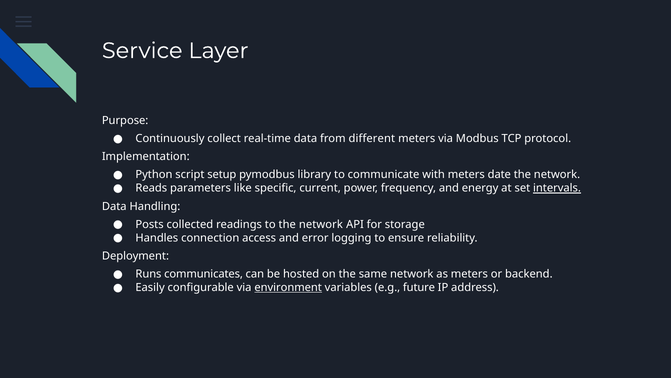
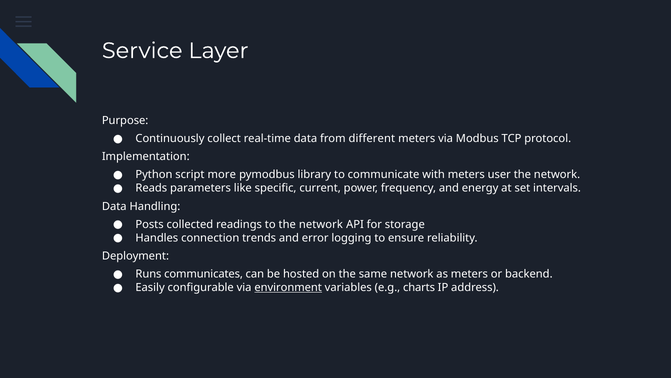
setup: setup -> more (222, 175)
date: date -> user (499, 175)
intervals underline: present -> none (557, 188)
access: access -> trends (259, 238)
future: future -> charts (419, 287)
